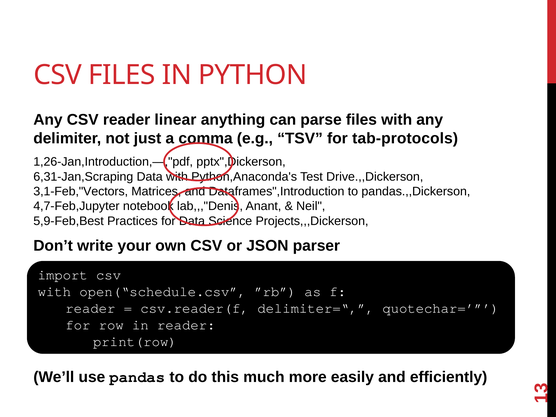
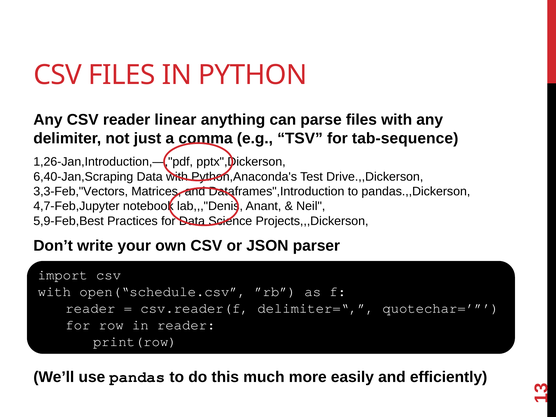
tab-protocols: tab-protocols -> tab-sequence (405, 138)
6,31-Jan,Scraping: 6,31-Jan,Scraping -> 6,40-Jan,Scraping (83, 177)
3,1-Feb,"Vectors: 3,1-Feb,"Vectors -> 3,3-Feb,"Vectors (81, 191)
